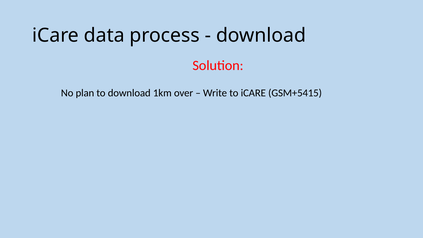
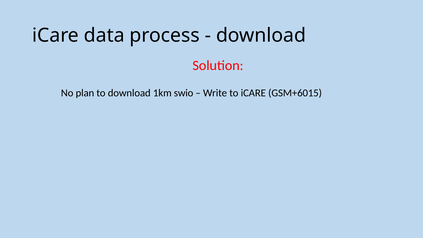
over: over -> swio (184, 93)
GSM+5415: GSM+5415 -> GSM+6015 (295, 93)
